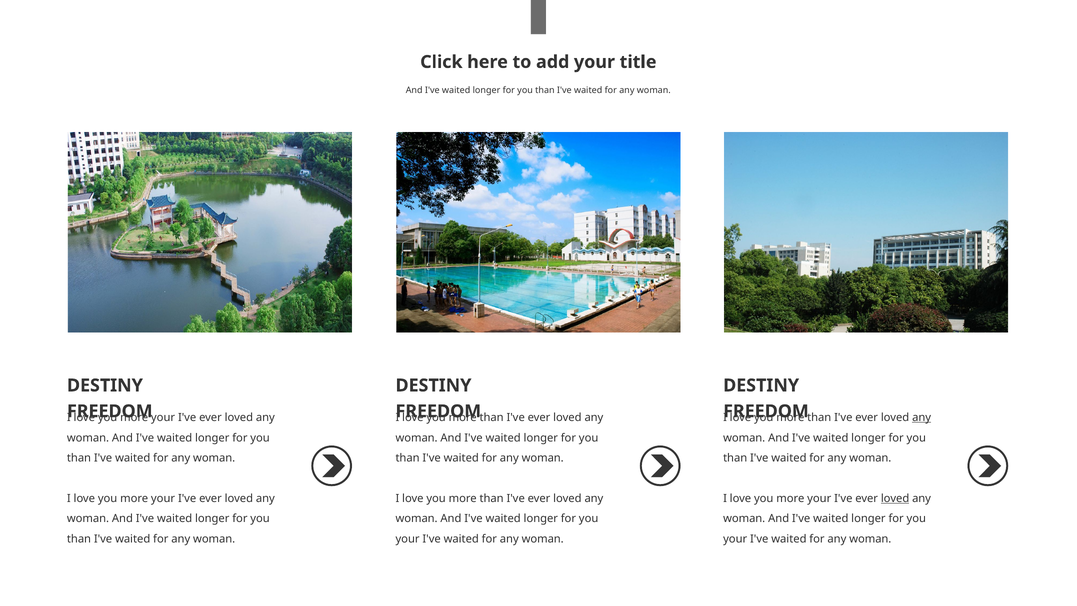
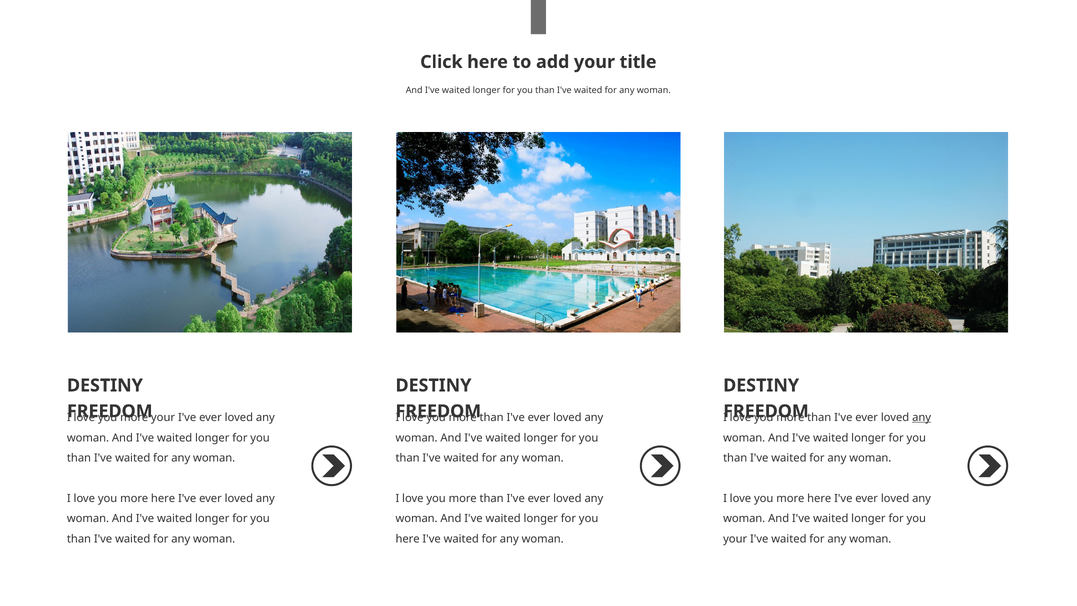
your: your -> here (163, 498)
your: your -> here (819, 498)
loved underline: present -> none (895, 498)
your: your -> here (408, 539)
